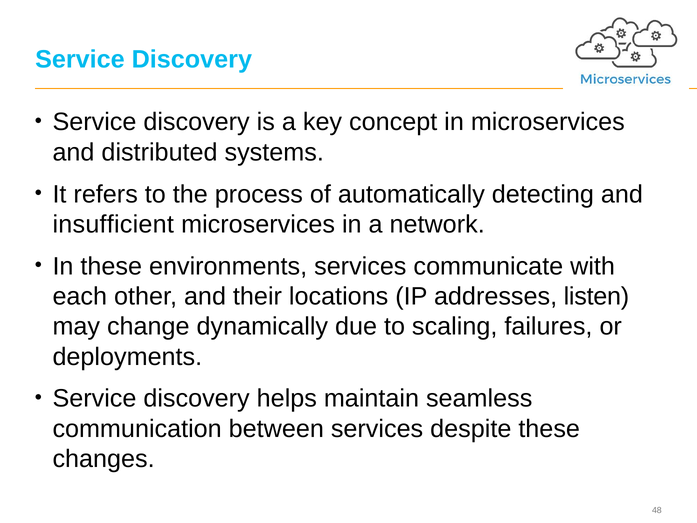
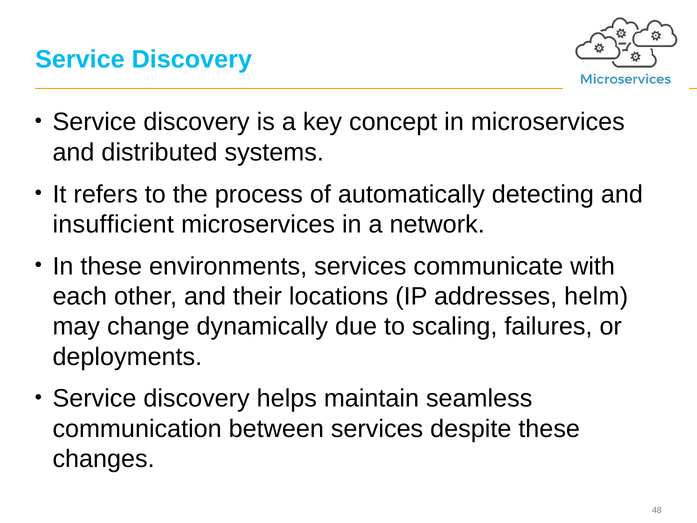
listen: listen -> helm (596, 296)
